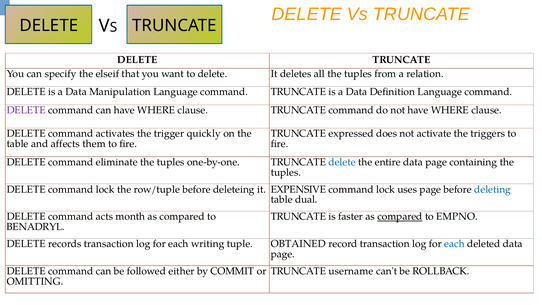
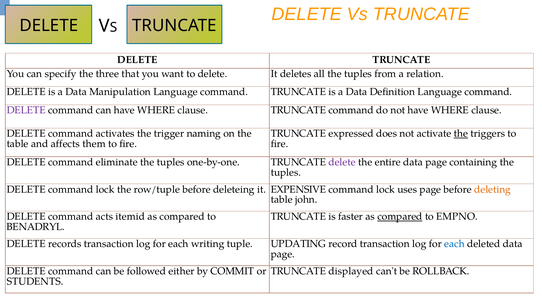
elseif: elseif -> three (107, 74)
quickly: quickly -> naming (204, 134)
the underline: none -> present (461, 134)
delete colour: blue -> purple (342, 162)
deleting colour: blue -> orange (493, 189)
dual: dual -> john (306, 199)
month: month -> itemid (130, 217)
OBTAINED: OBTAINED -> UPDATING (298, 244)
username: username -> displayed (351, 271)
OMITTING: OMITTING -> STUDENTS (35, 281)
